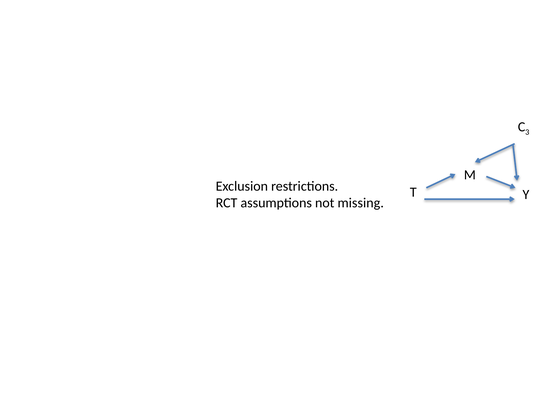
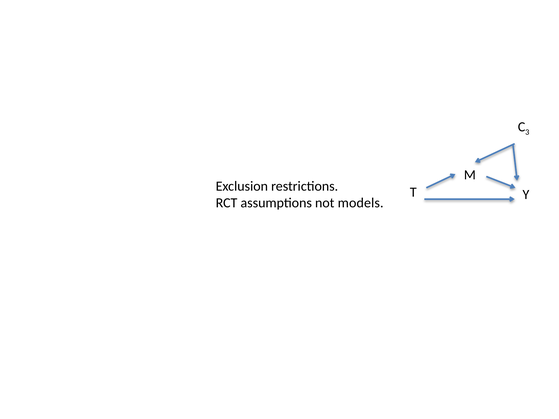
missing: missing -> models (361, 203)
